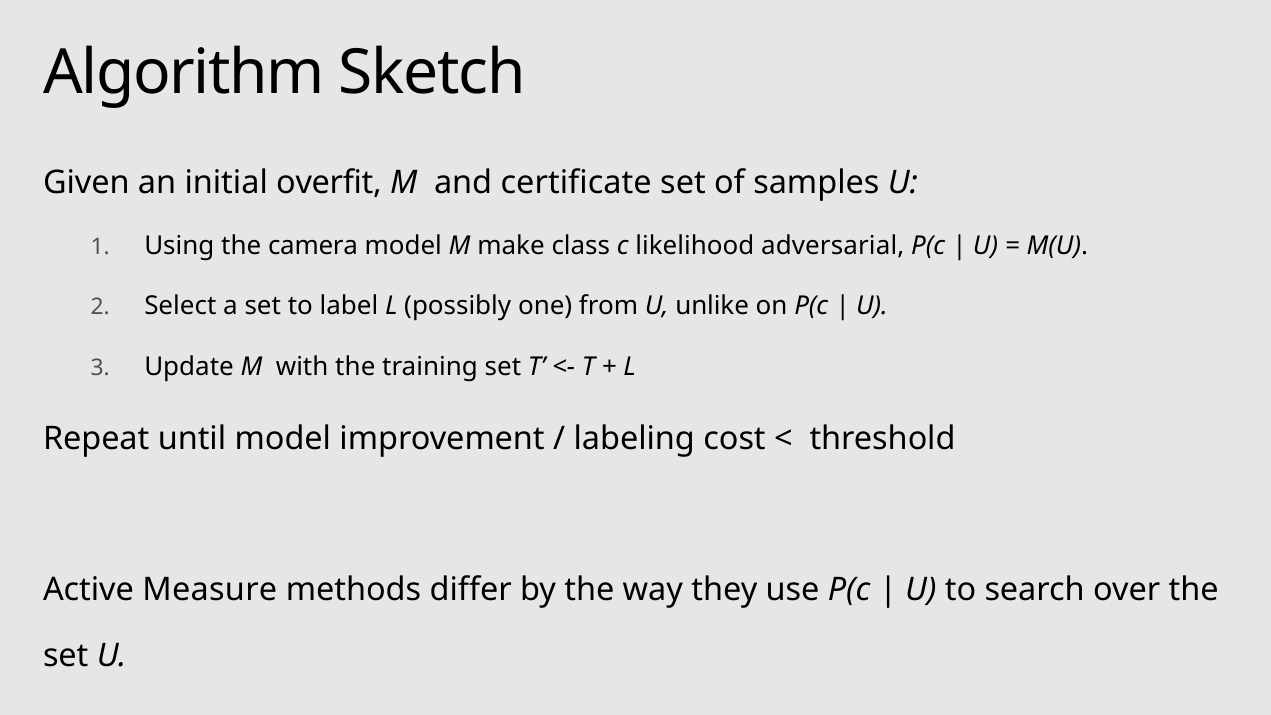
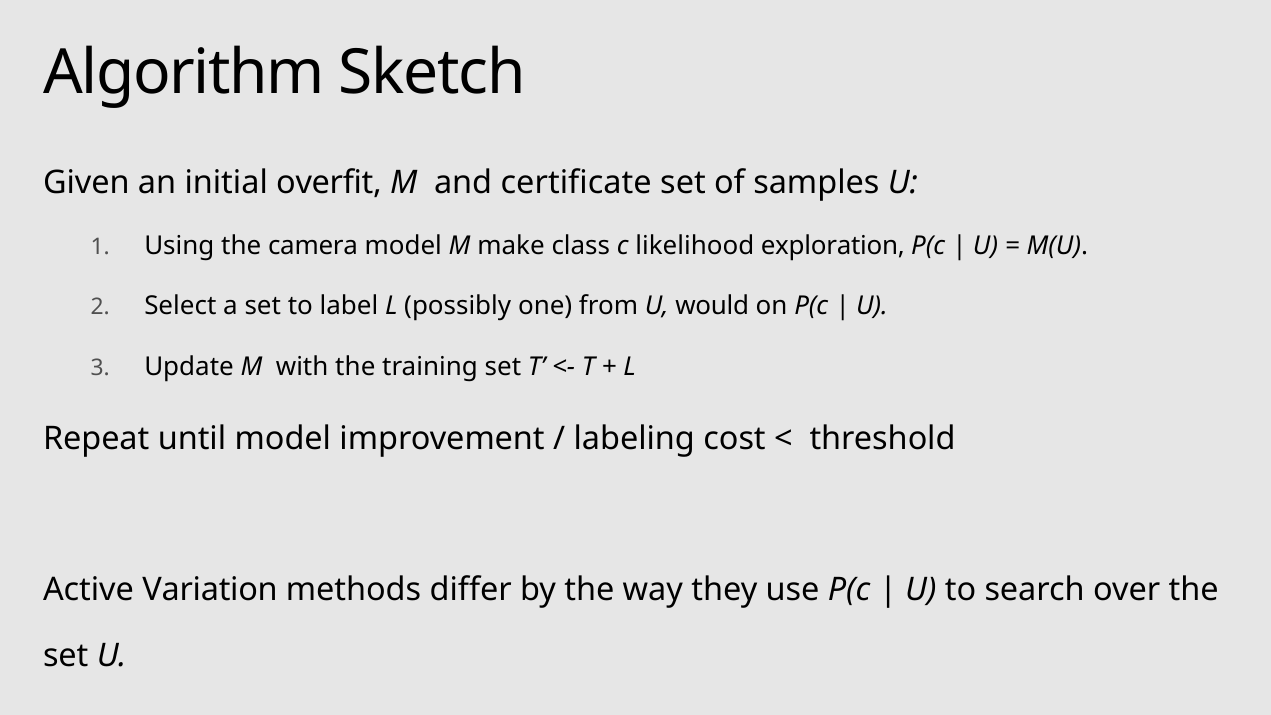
adversarial: adversarial -> exploration (833, 246)
unlike: unlike -> would (712, 306)
Measure: Measure -> Variation (210, 589)
